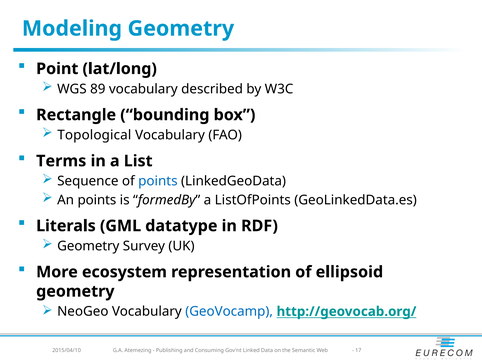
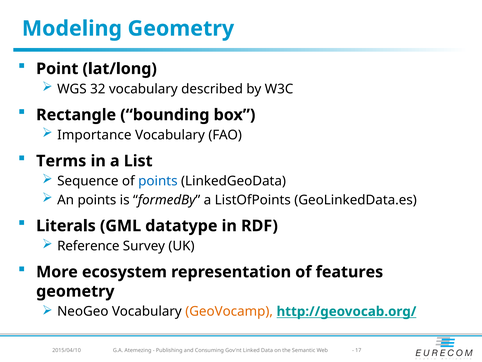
89: 89 -> 32 (98, 89)
Topological: Topological -> Importance (94, 135)
Geometry: Geometry -> Reference (88, 246)
ellipsoid: ellipsoid -> features (349, 272)
GeoVocamp colour: blue -> orange (229, 311)
